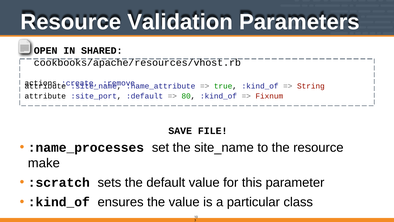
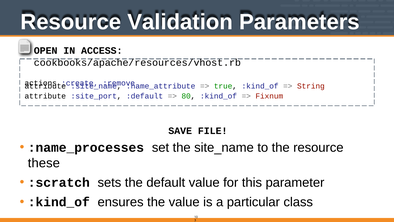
SHARED: SHARED -> ACCESS (102, 51)
make: make -> these (44, 163)
